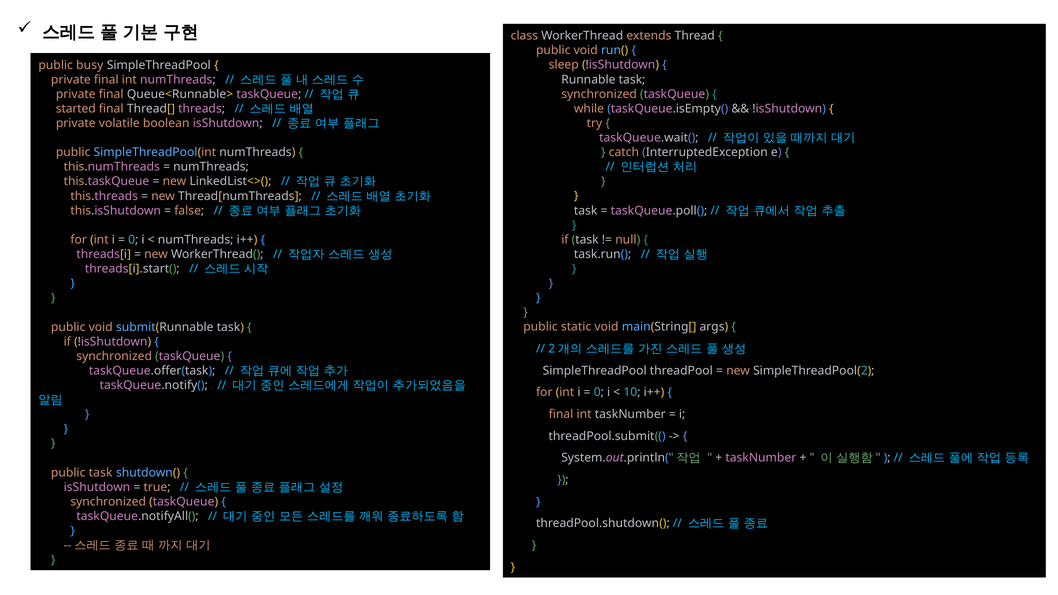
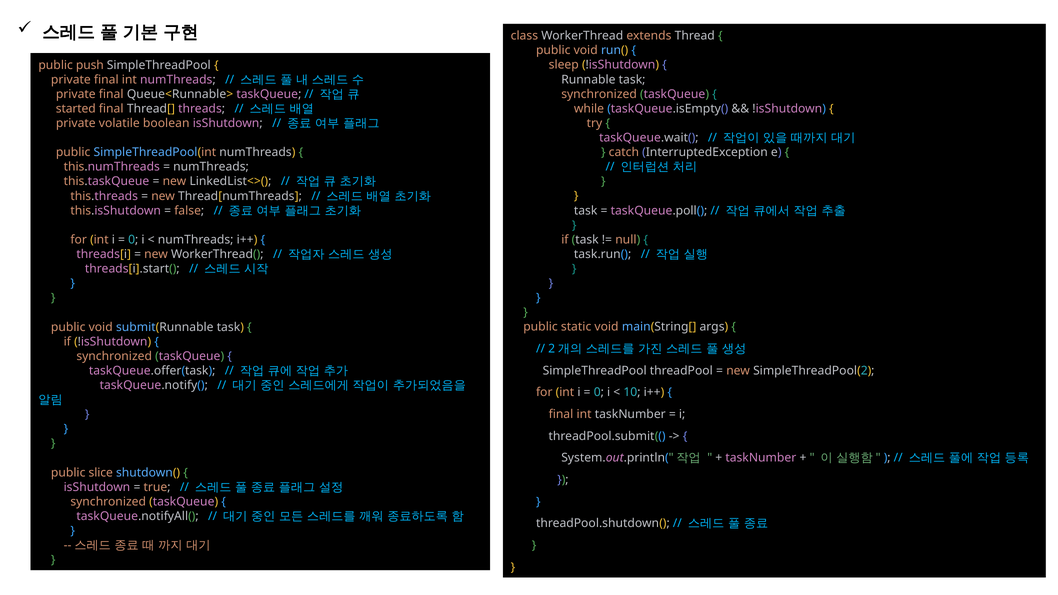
busy: busy -> push (90, 65)
public task: task -> slice (101, 473)
